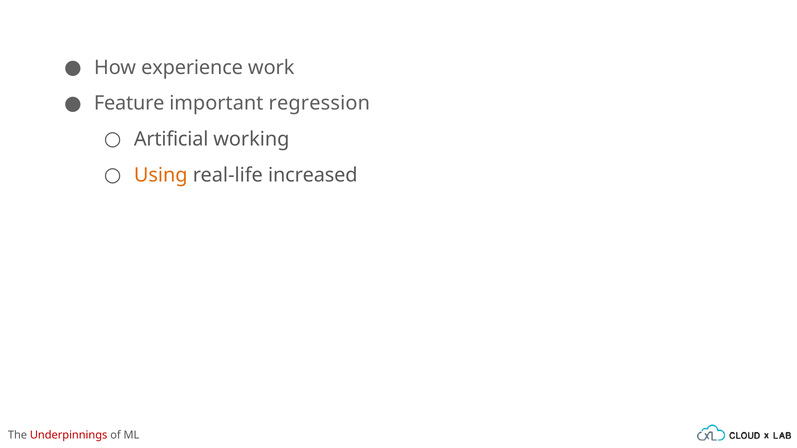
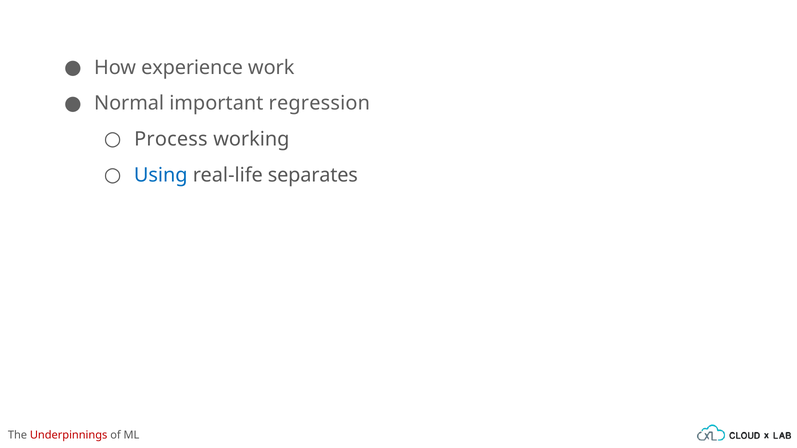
Feature: Feature -> Normal (129, 103)
Artificial: Artificial -> Process (171, 139)
Using colour: orange -> blue (161, 175)
increased: increased -> separates (313, 175)
